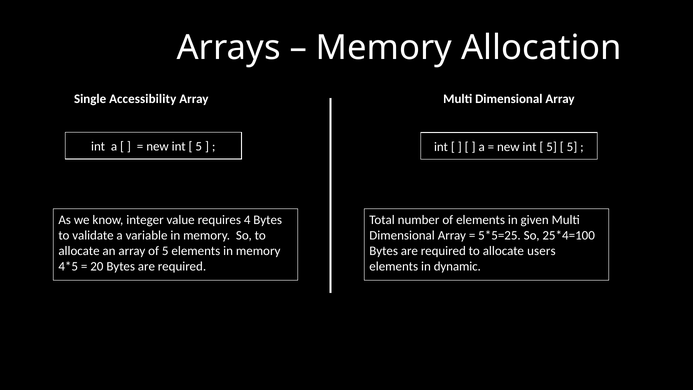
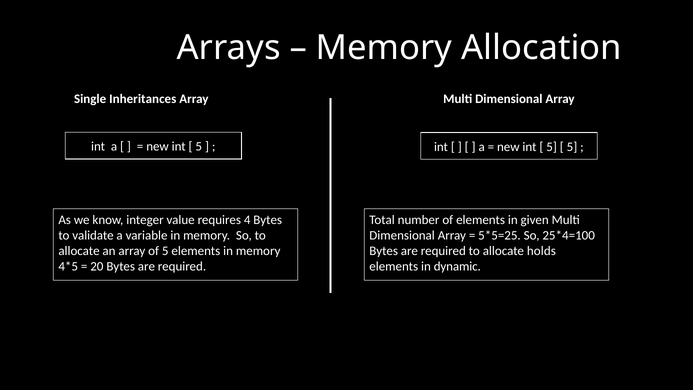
Accessibility: Accessibility -> Inheritances (143, 99)
users: users -> holds (541, 251)
